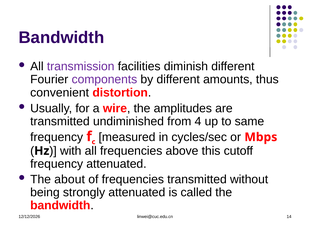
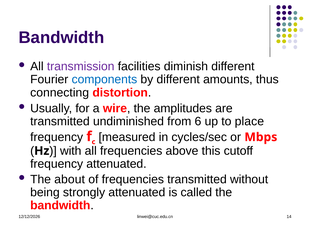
components colour: purple -> blue (104, 79)
convenient: convenient -> connecting (60, 92)
4: 4 -> 6 (198, 121)
same: same -> place (249, 121)
